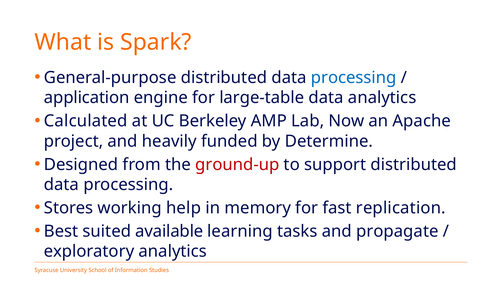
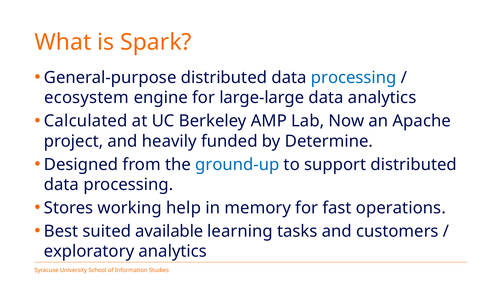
application: application -> ecosystem (87, 98)
large-table: large-table -> large-large (262, 98)
ground-up colour: red -> blue (237, 164)
replication: replication -> operations (401, 207)
propagate: propagate -> customers (397, 231)
